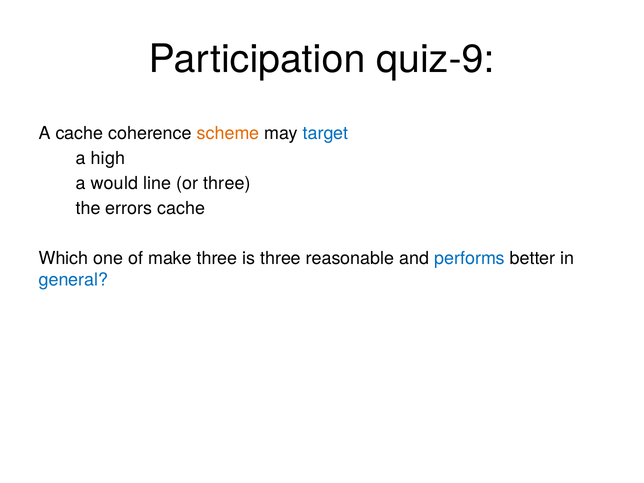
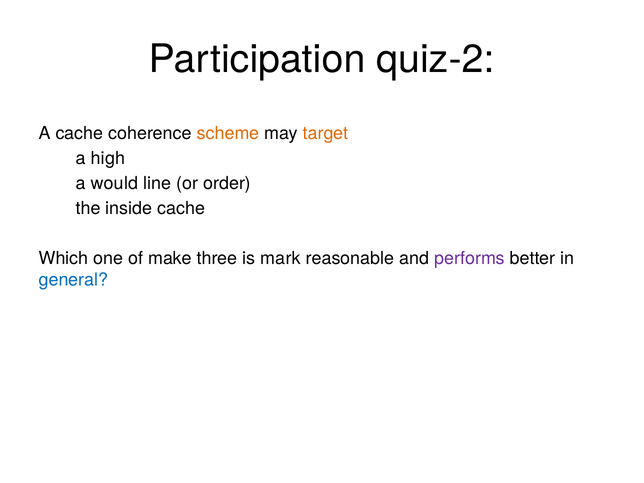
quiz-9: quiz-9 -> quiz-2 (435, 59)
target colour: blue -> orange (326, 133)
or three: three -> order (227, 183)
errors: errors -> inside (129, 208)
is three: three -> mark (280, 259)
performs colour: blue -> purple (469, 259)
